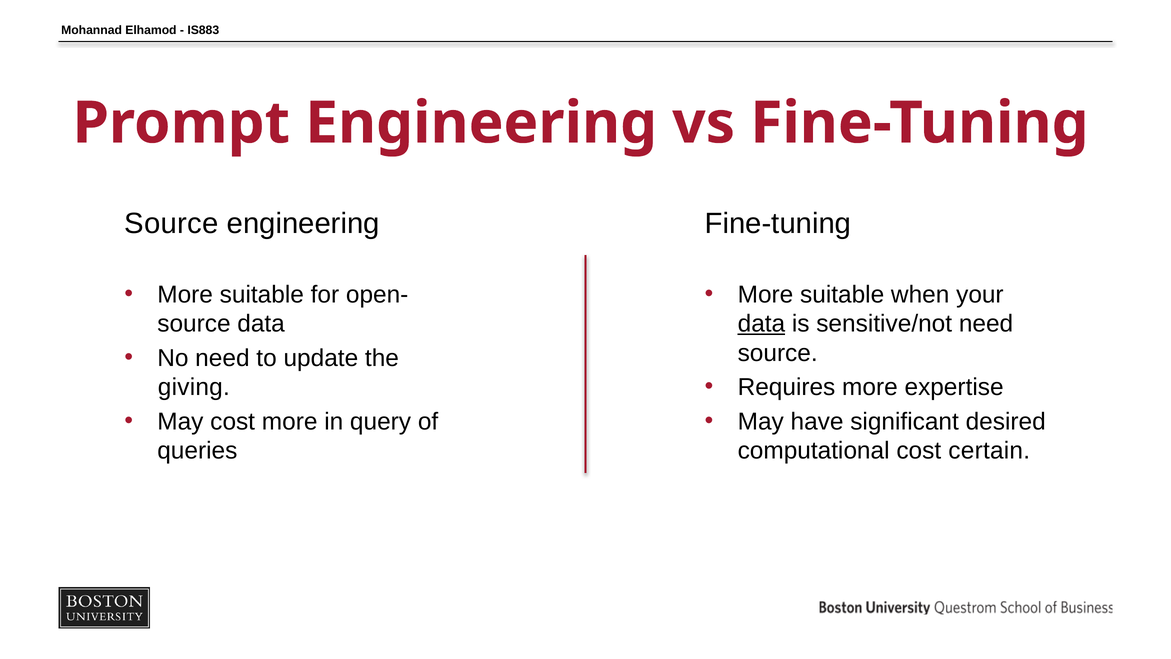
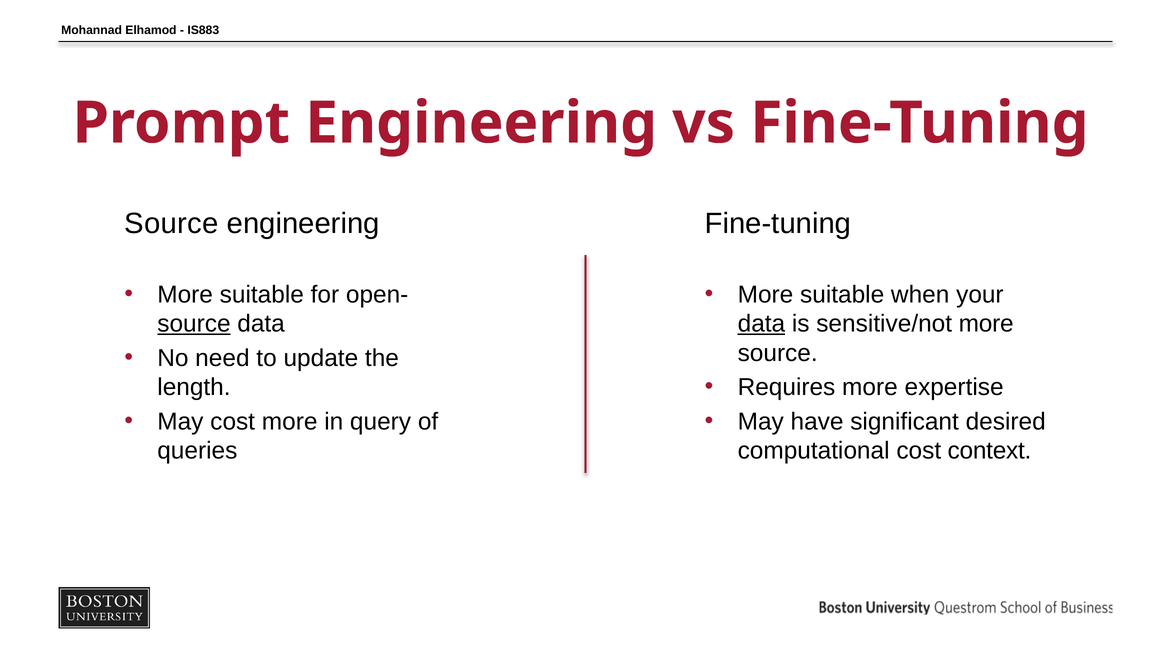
source underline: none -> present (194, 324)
sensitive/not need: need -> more (986, 324)
giving: giving -> length (194, 387)
certain: certain -> context (989, 451)
